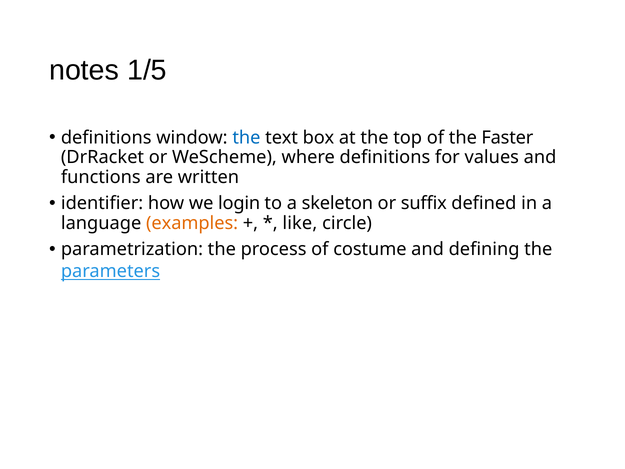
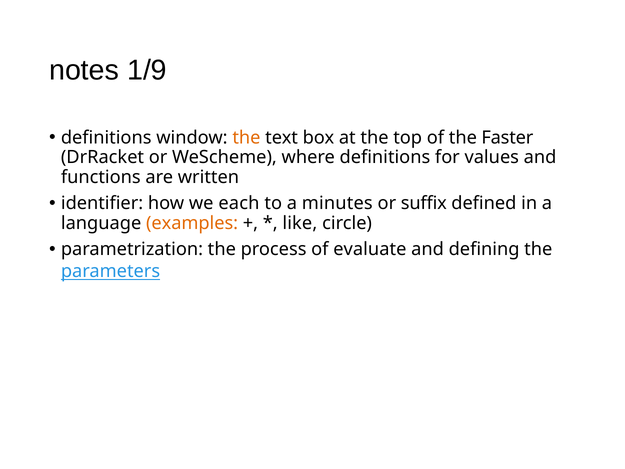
1/5: 1/5 -> 1/9 (147, 70)
the colour: blue -> orange (246, 138)
login: login -> each (239, 203)
skeleton: skeleton -> minutes (337, 203)
costume: costume -> evaluate (370, 249)
